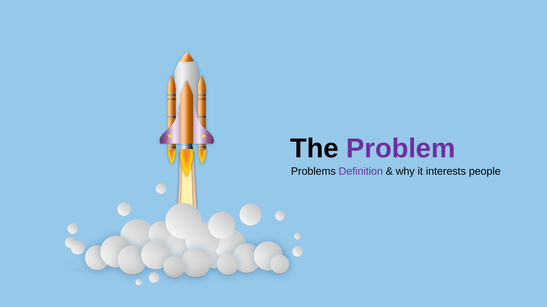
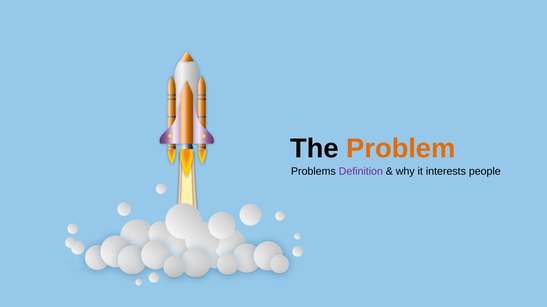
Problem colour: purple -> orange (401, 149)
